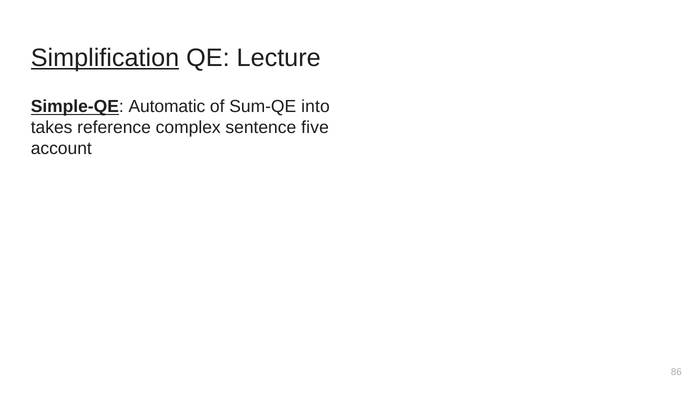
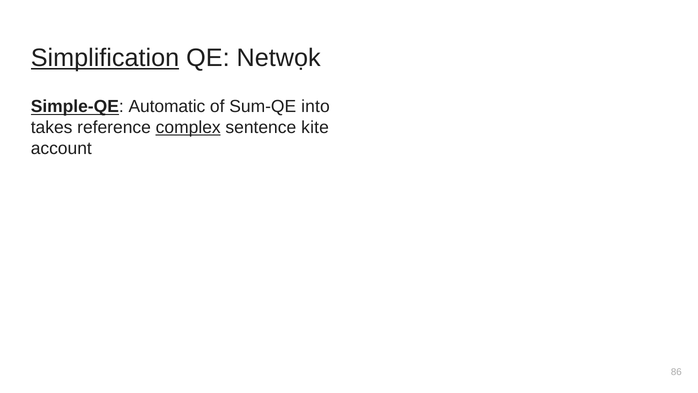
Lecture: Lecture -> Netwọk (279, 58)
complex underline: none -> present (188, 128)
five: five -> kite (315, 128)
